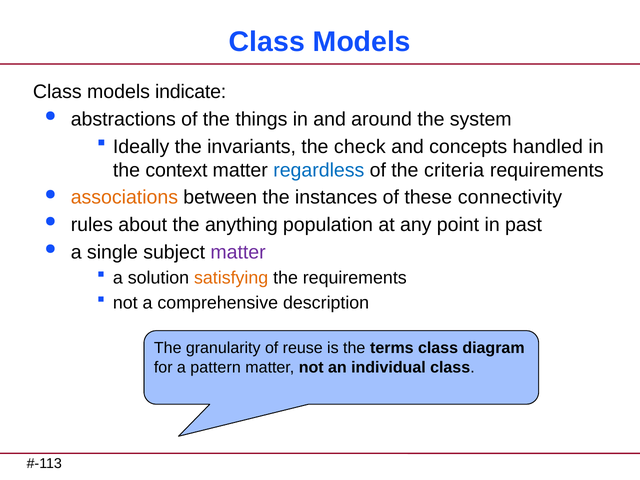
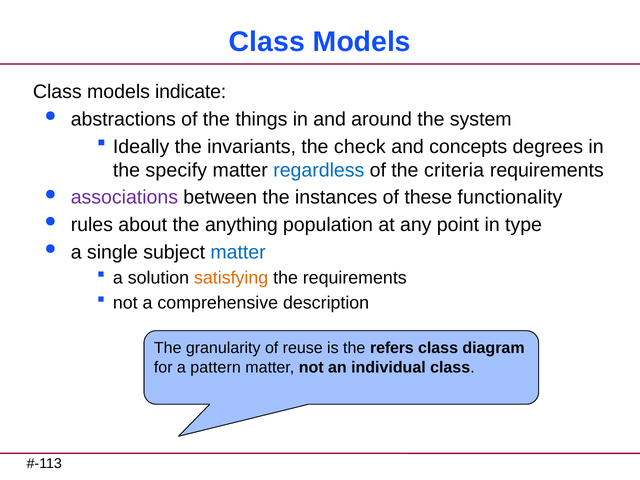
handled: handled -> degrees (548, 147)
context: context -> specify (176, 170)
associations colour: orange -> purple (124, 197)
connectivity: connectivity -> functionality (510, 197)
past: past -> type (524, 225)
matter colour: purple -> blue (238, 252)
terms: terms -> refers (392, 348)
